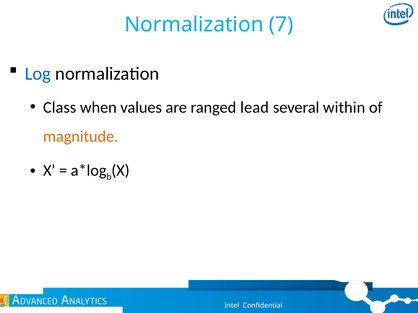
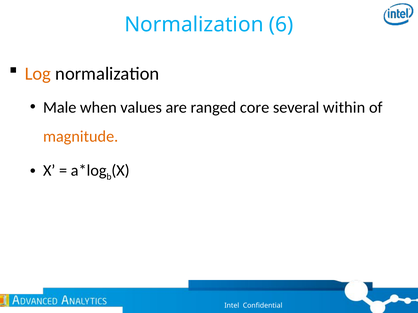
7: 7 -> 6 (281, 25)
Log colour: blue -> orange (38, 74)
Class: Class -> Male (60, 108)
lead: lead -> core (255, 108)
